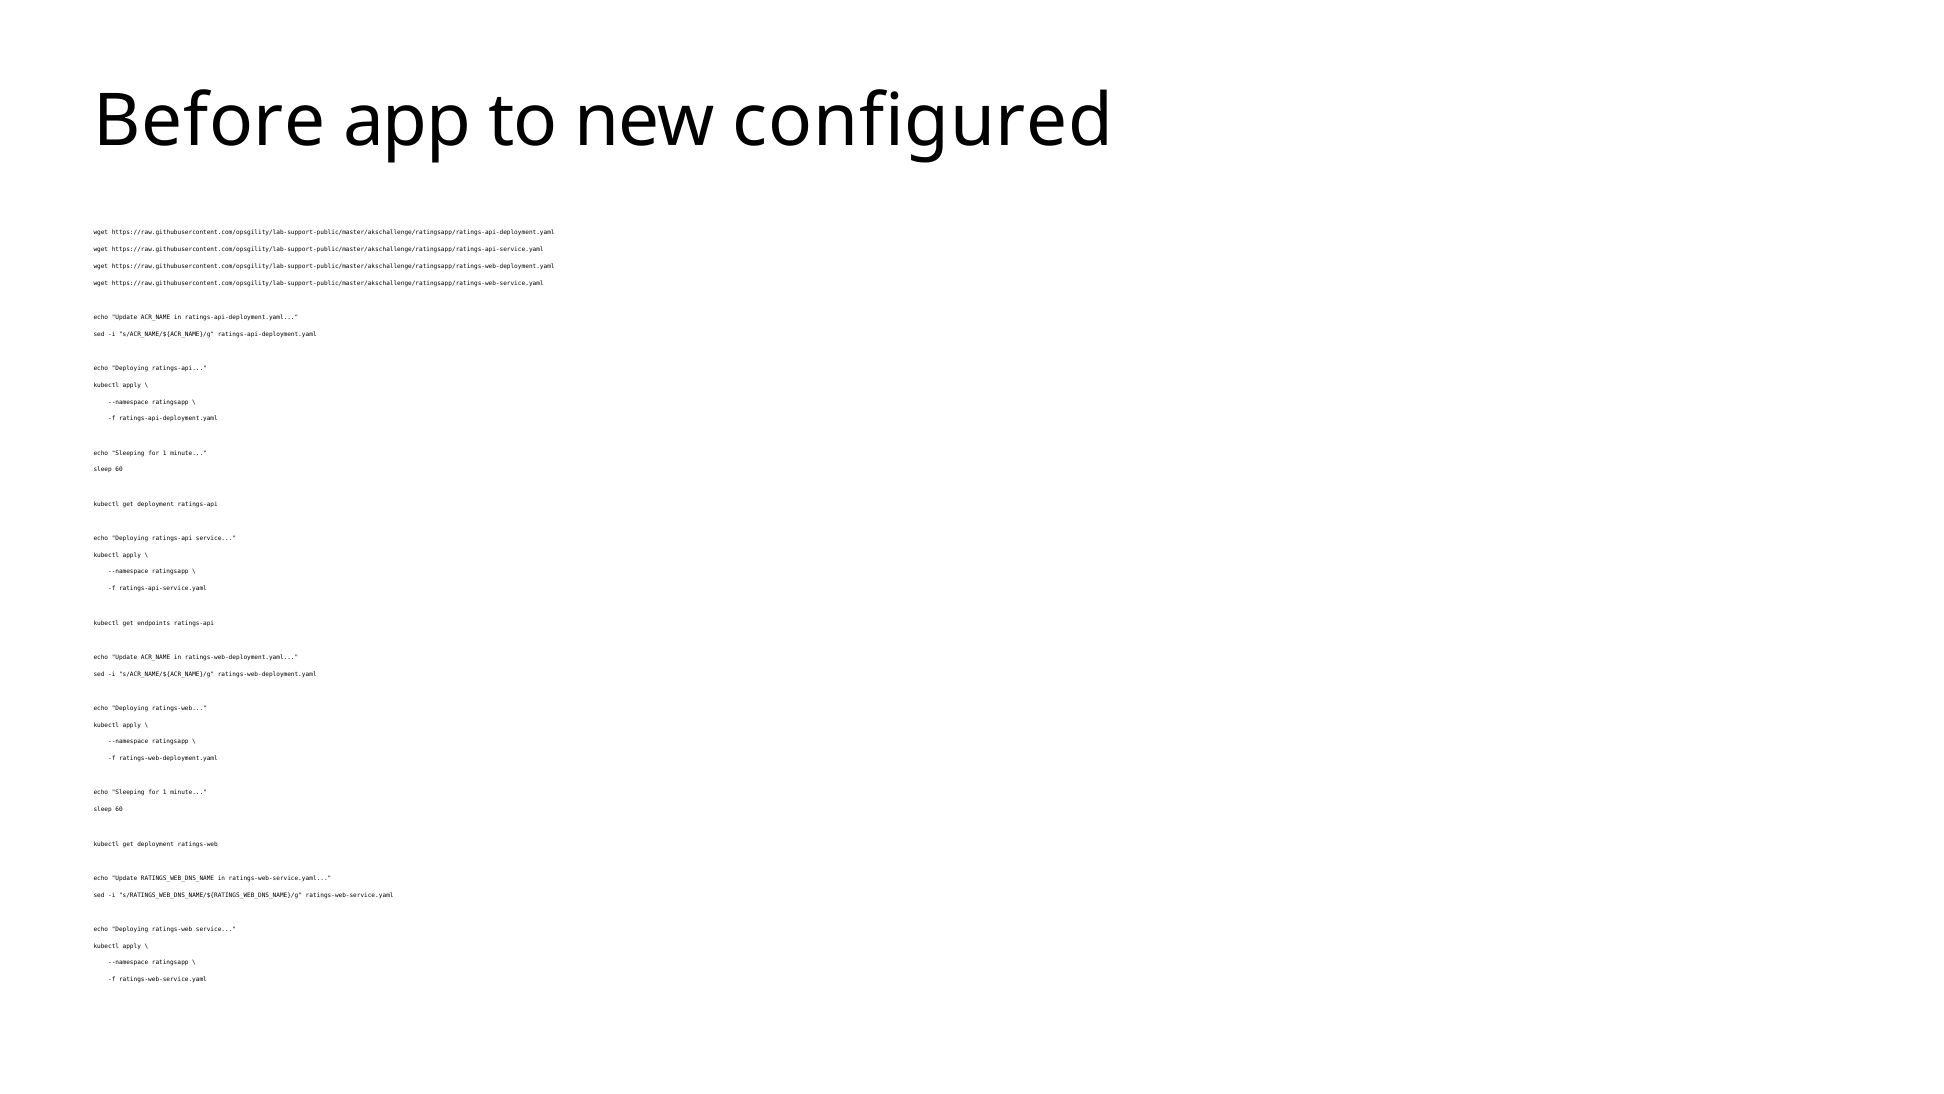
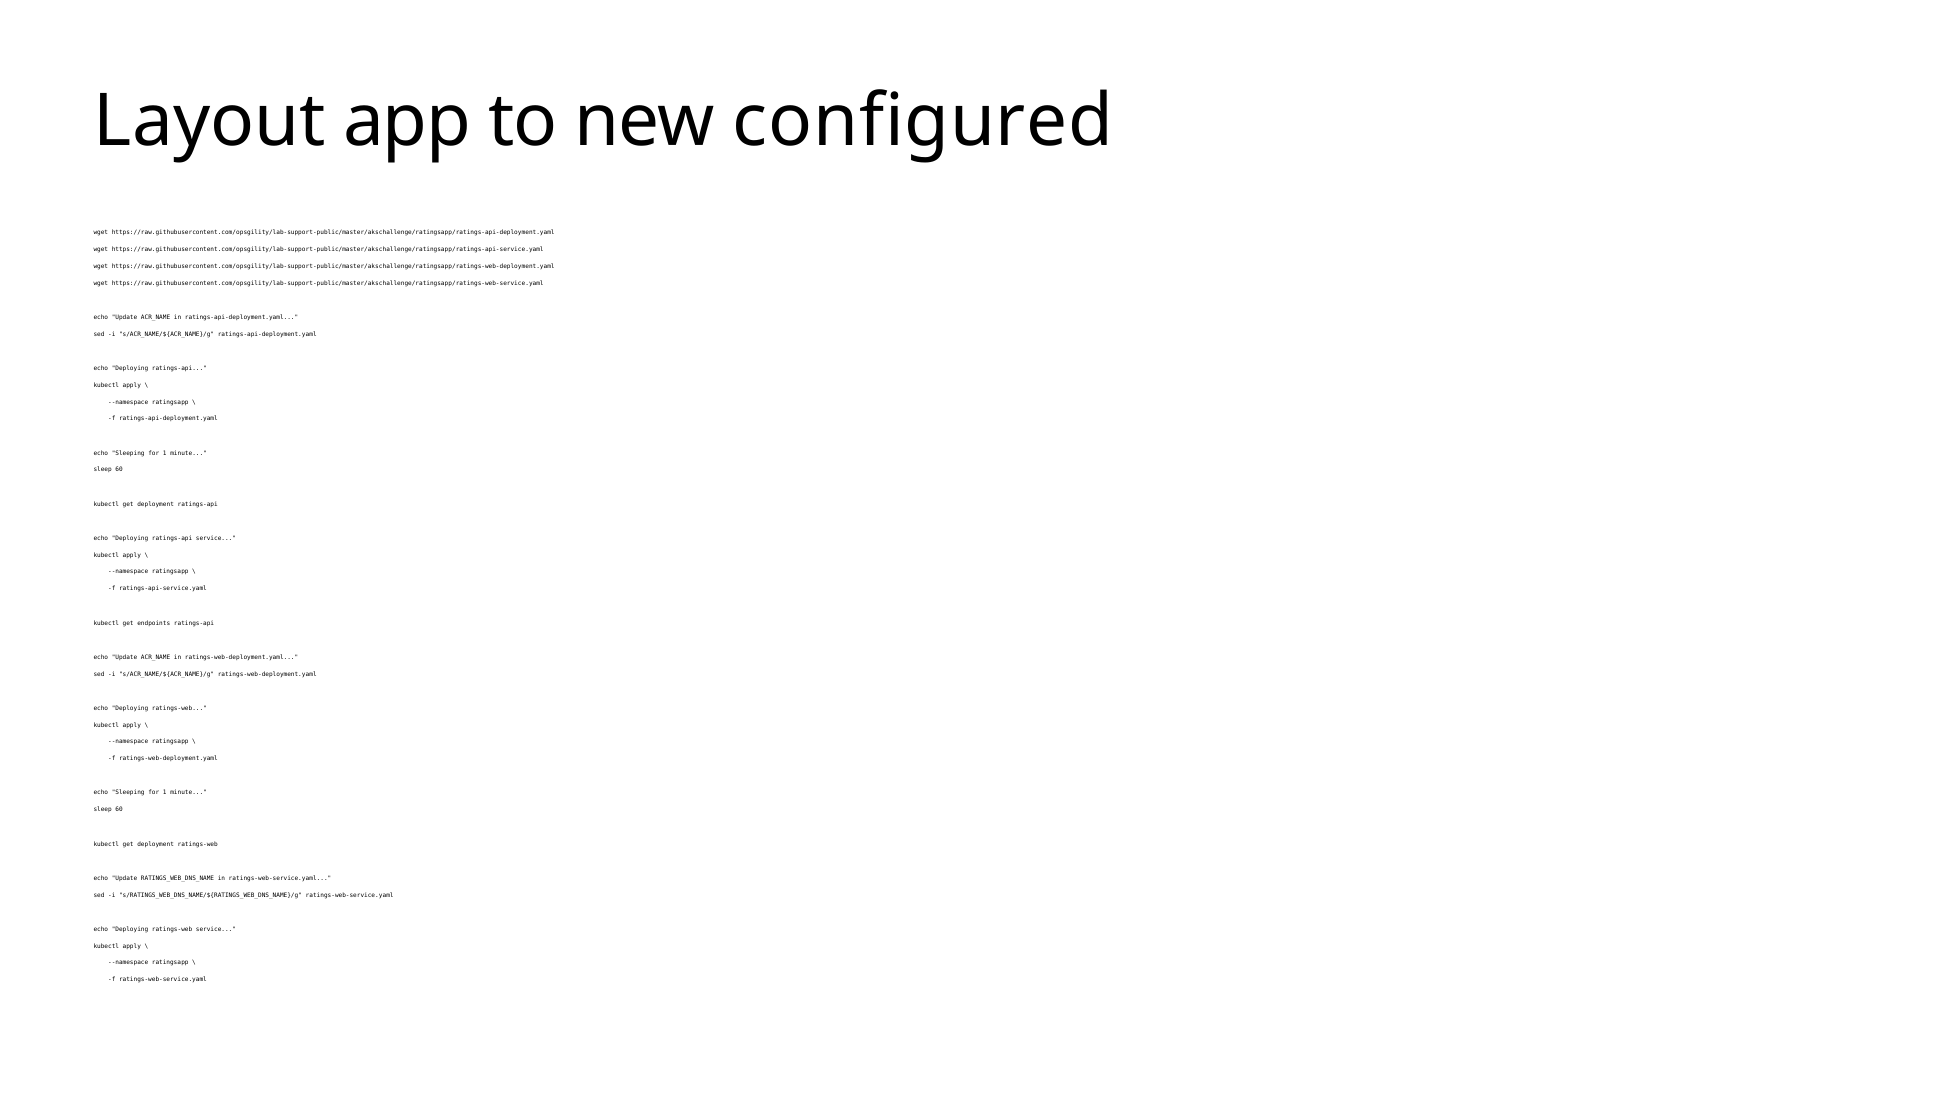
Before: Before -> Layout (210, 122)
